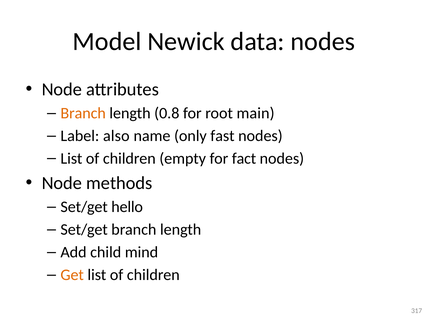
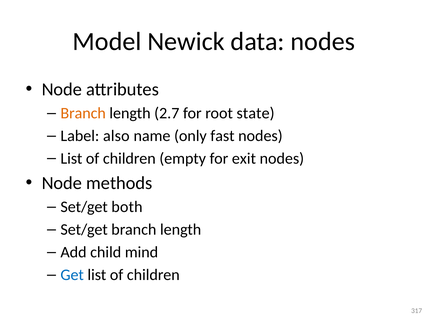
0.8: 0.8 -> 2.7 (167, 113)
main: main -> state (256, 113)
fact: fact -> exit (244, 158)
hello: hello -> both (127, 207)
Get colour: orange -> blue (72, 275)
